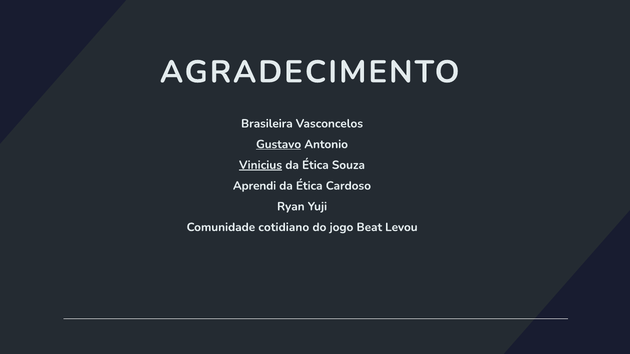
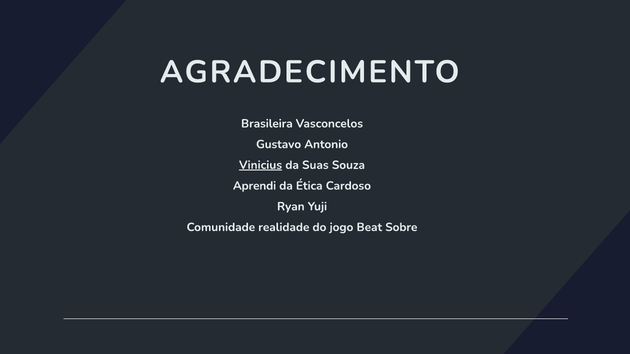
Gustavo underline: present -> none (279, 144)
Ética: Ética -> Suas (315, 165)
cotidiano: cotidiano -> realidade (284, 227)
Levou: Levou -> Sobre (401, 227)
